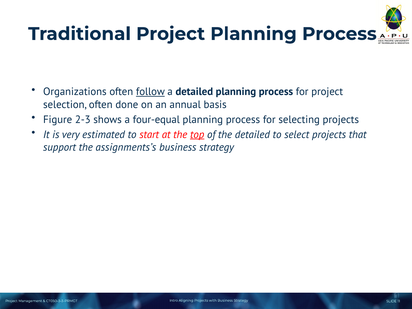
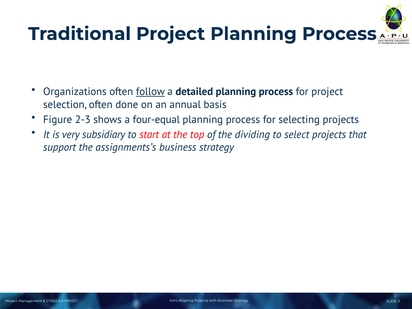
estimated: estimated -> subsidiary (104, 135)
top underline: present -> none (197, 135)
the detailed: detailed -> dividing (252, 135)
